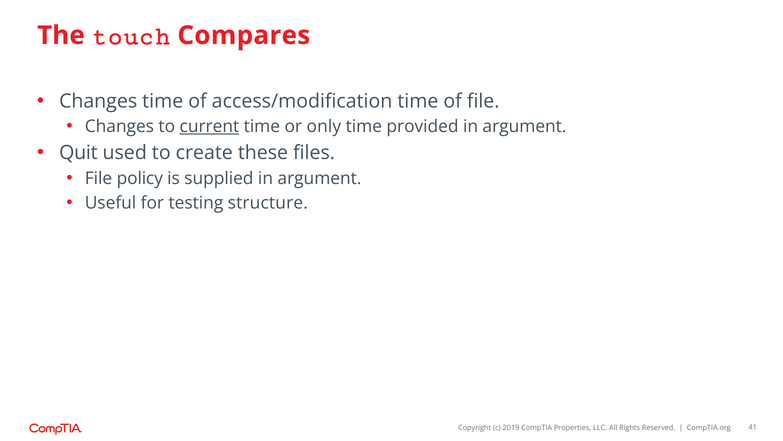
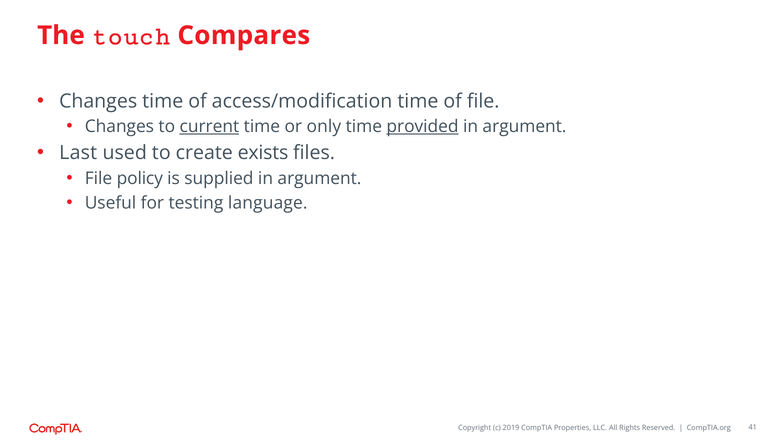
provided underline: none -> present (423, 126)
Quit: Quit -> Last (78, 153)
these: these -> exists (263, 153)
structure: structure -> language (268, 203)
